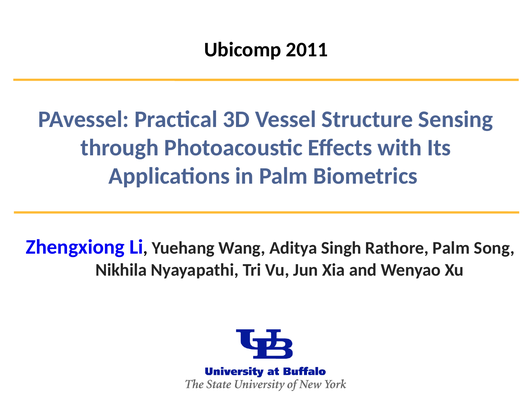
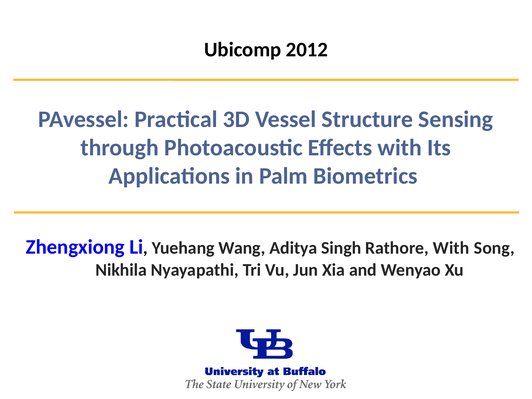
2011: 2011 -> 2012 (307, 50)
Rathore Palm: Palm -> With (451, 248)
